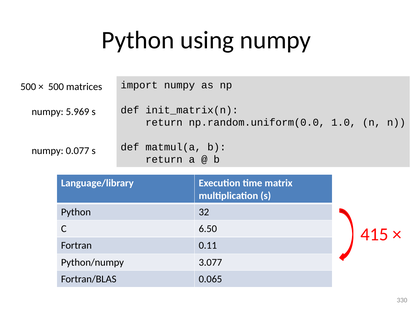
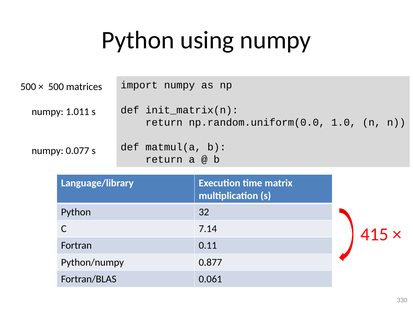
5.969: 5.969 -> 1.011 (78, 112)
6.50: 6.50 -> 7.14 (208, 229)
3.077: 3.077 -> 0.877 (210, 262)
0.065: 0.065 -> 0.061 (210, 279)
